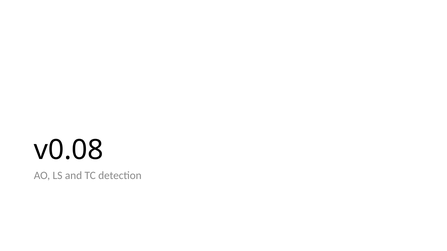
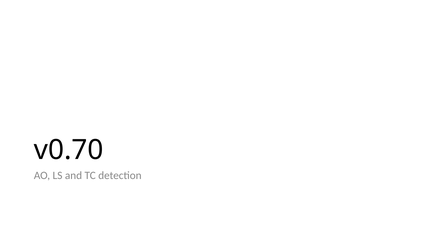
v0.08: v0.08 -> v0.70 (69, 150)
